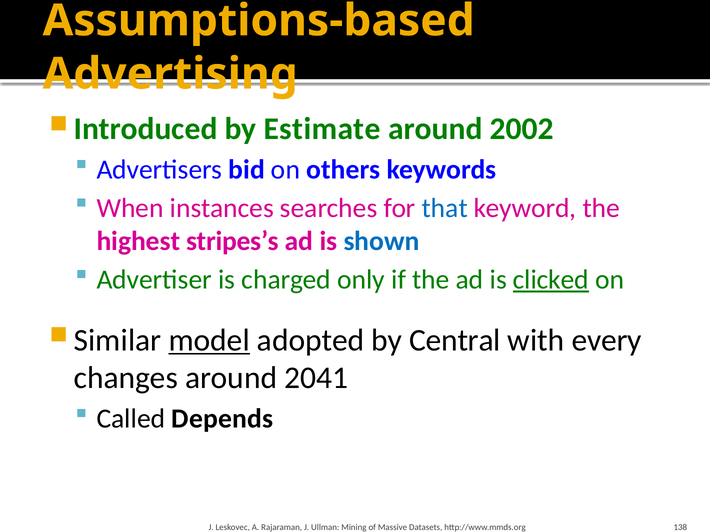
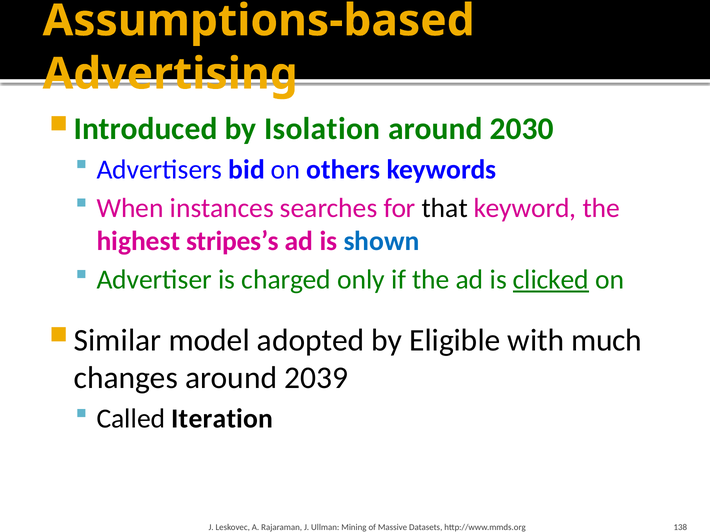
Estimate: Estimate -> Isolation (322, 129)
2002: 2002 -> 2030 (522, 129)
that colour: blue -> black (445, 208)
model underline: present -> none (209, 340)
Central: Central -> Eligible (455, 340)
every: every -> much (607, 340)
2041: 2041 -> 2039 (316, 378)
Depends: Depends -> Iteration (222, 419)
